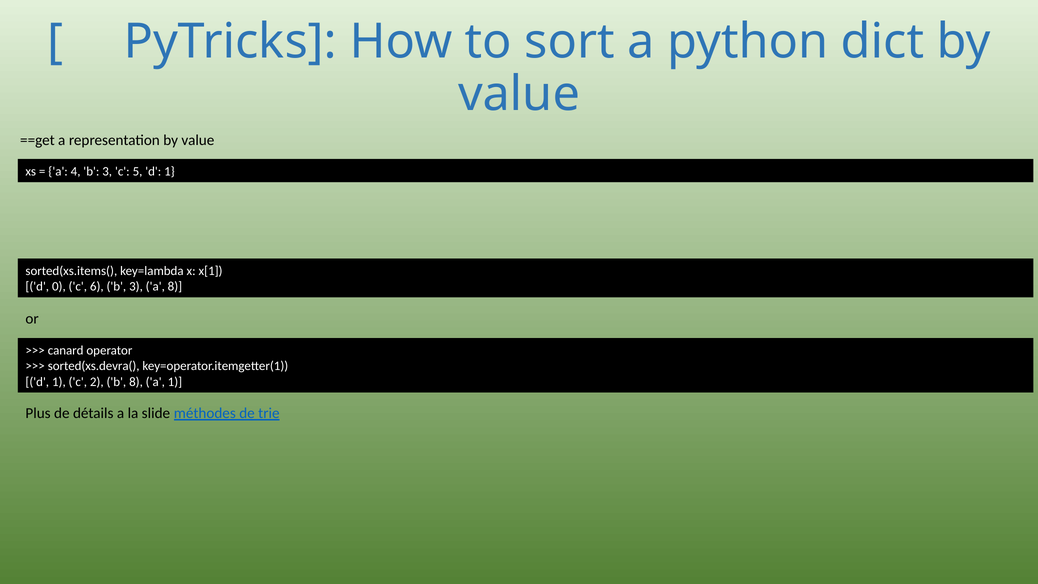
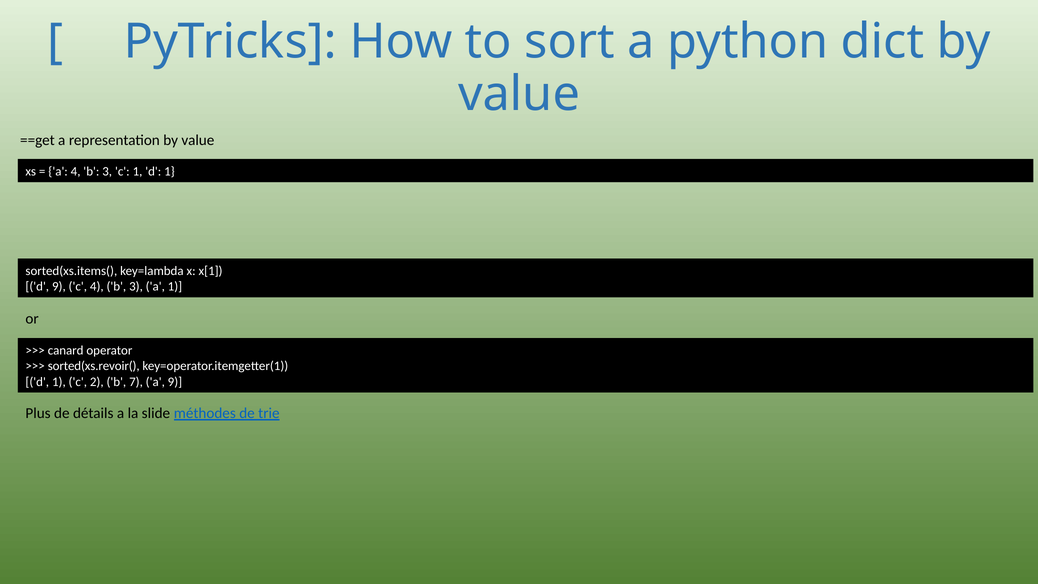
c 5: 5 -> 1 (138, 171)
d 0: 0 -> 9 (59, 287)
c 6: 6 -> 4 (97, 287)
a 8: 8 -> 1 (175, 287)
sorted(xs.devra(: sorted(xs.devra( -> sorted(xs.revoir( (94, 366)
b 8: 8 -> 7 (136, 382)
a 1: 1 -> 9 (175, 382)
